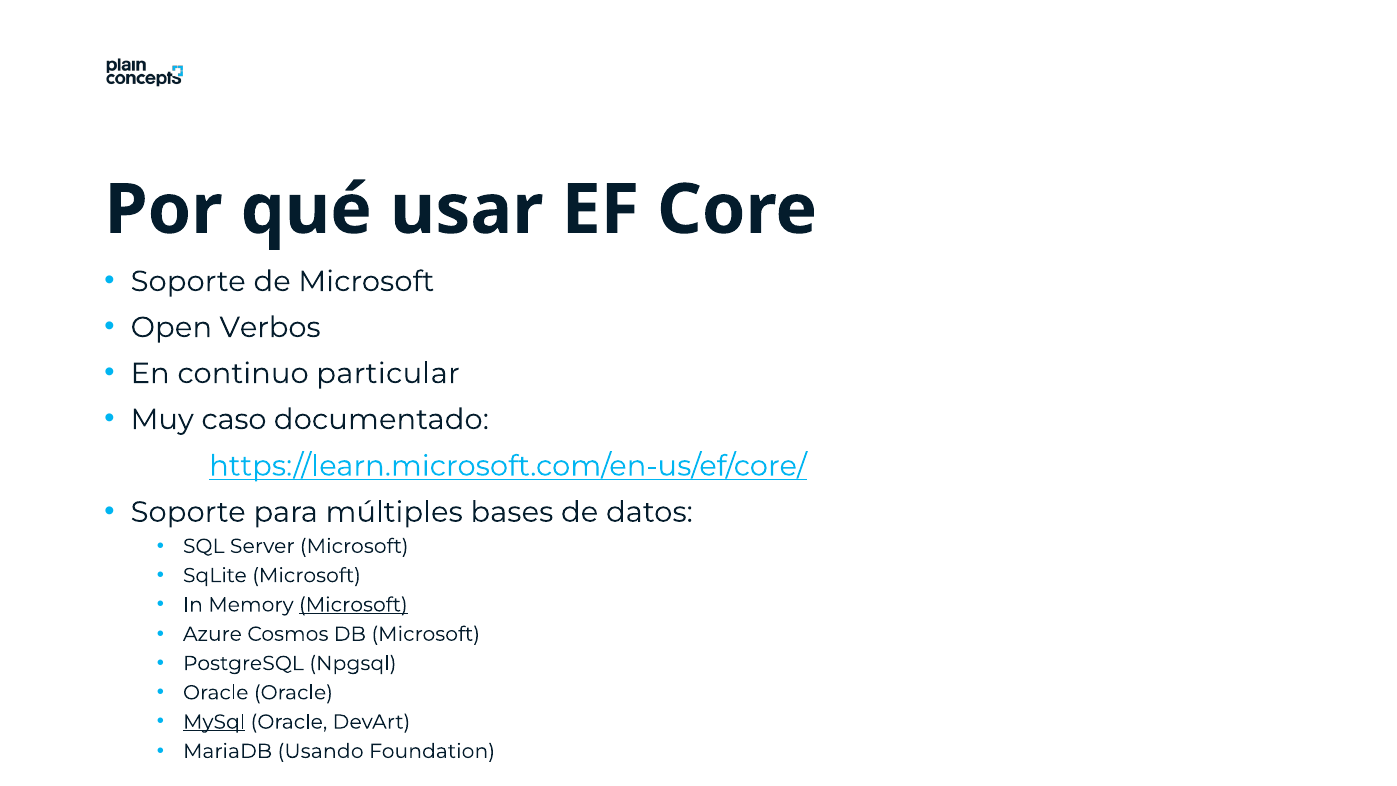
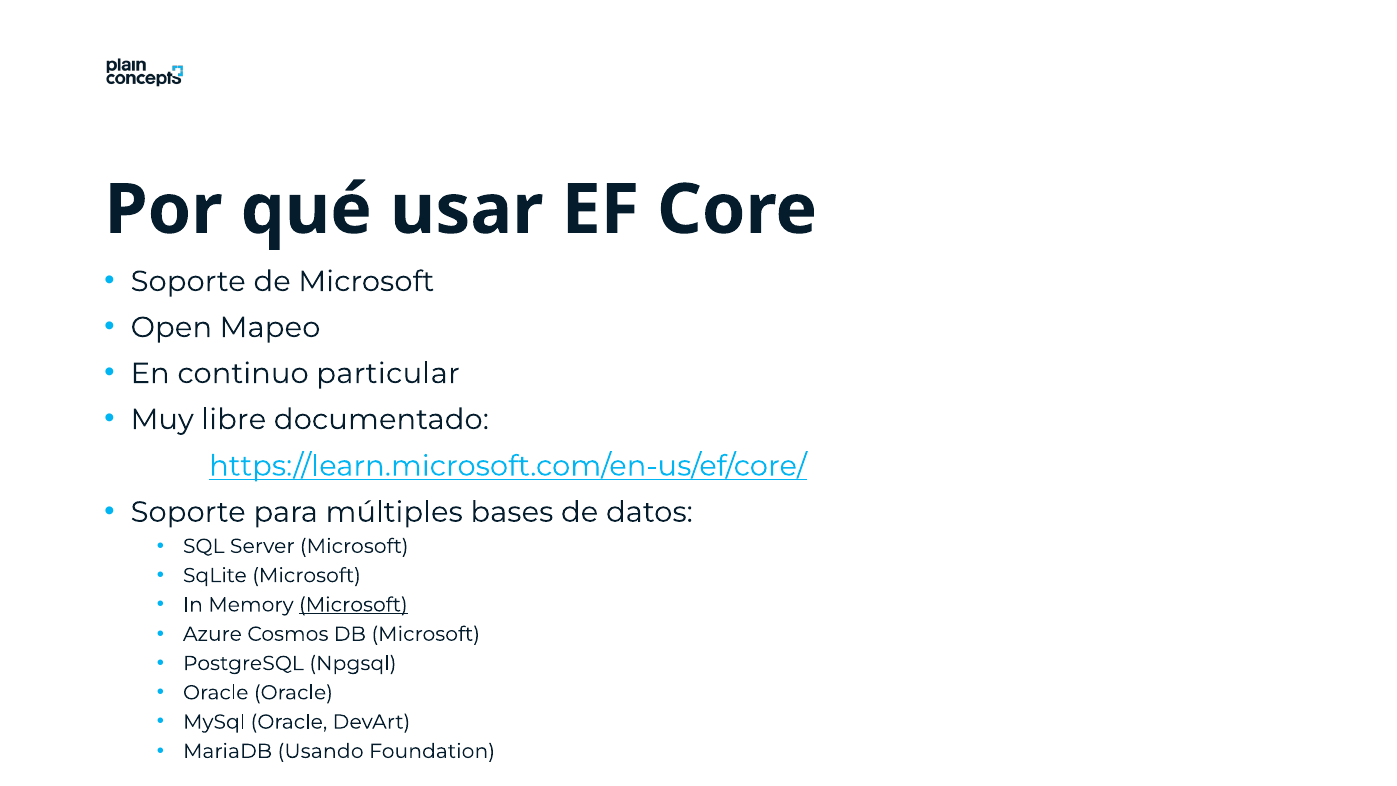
Verbos: Verbos -> Mapeo (270, 327)
caso: caso -> libre (234, 419)
MySql underline: present -> none (214, 722)
